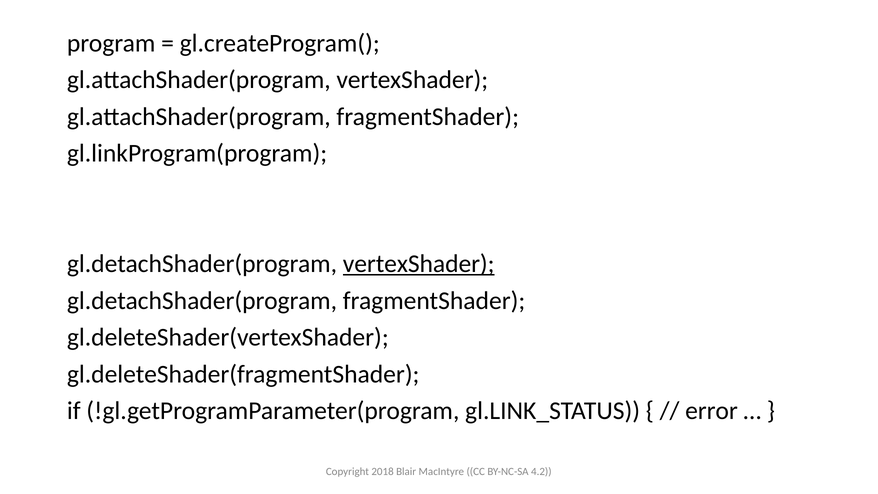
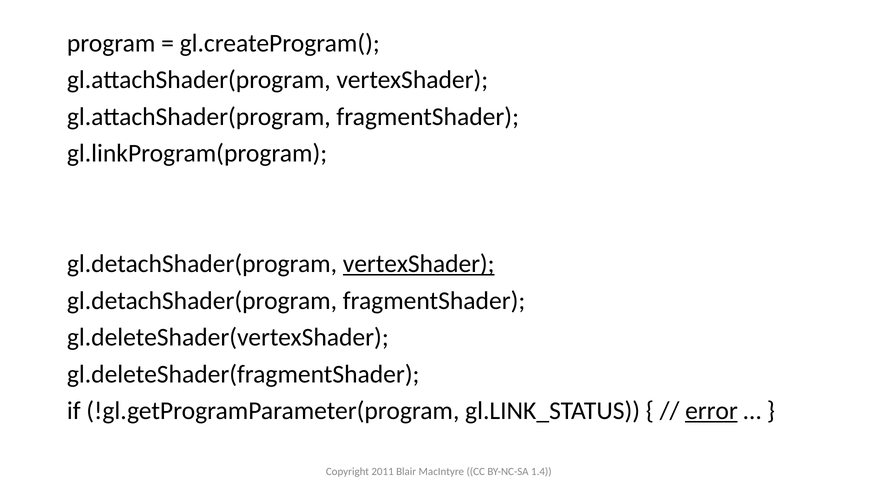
error underline: none -> present (712, 411)
2018: 2018 -> 2011 (383, 472)
4.2: 4.2 -> 1.4 (541, 472)
